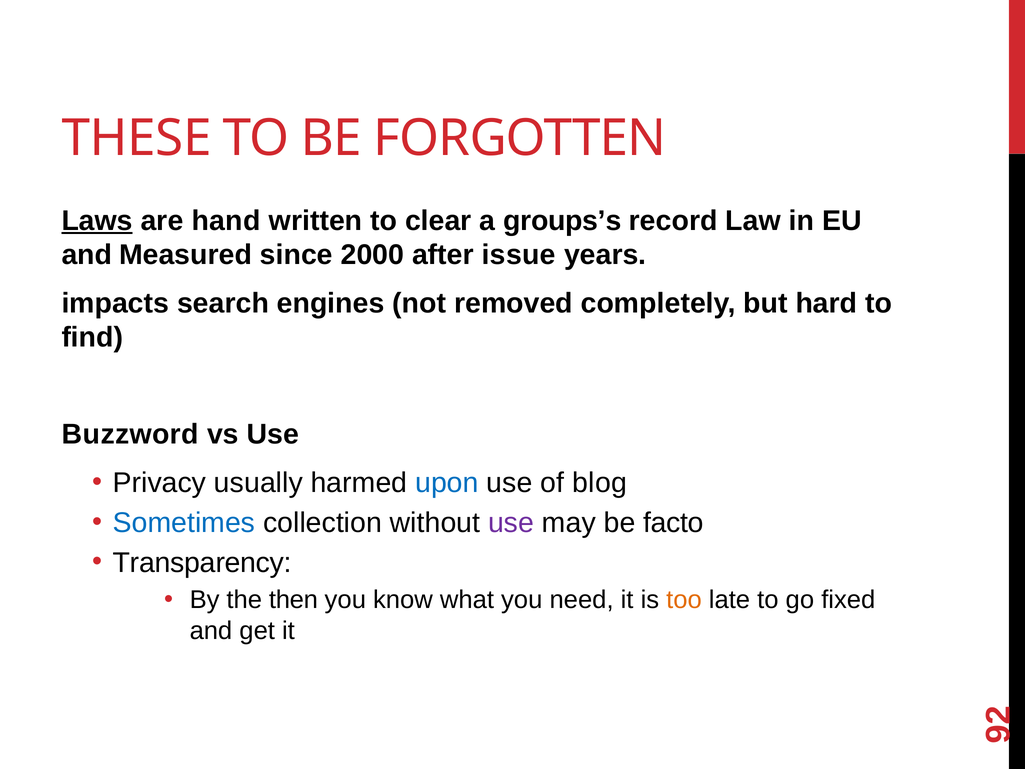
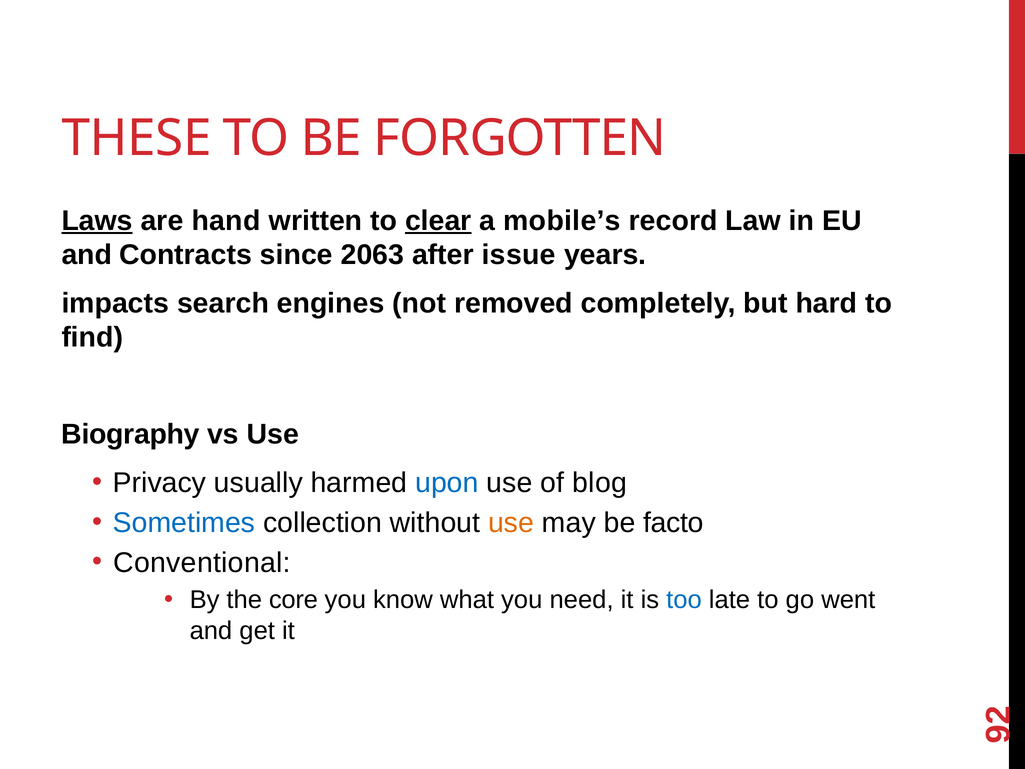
clear underline: none -> present (438, 221)
groups’s: groups’s -> mobile’s (562, 221)
Measured: Measured -> Contracts (186, 255)
2000: 2000 -> 2063 (372, 255)
Buzzword: Buzzword -> Biography (130, 434)
use colour: purple -> orange (511, 523)
Transparency: Transparency -> Conventional (202, 562)
then: then -> core (293, 600)
too colour: orange -> blue (684, 600)
fixed: fixed -> went (848, 600)
